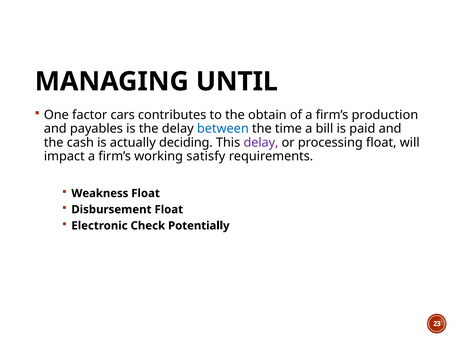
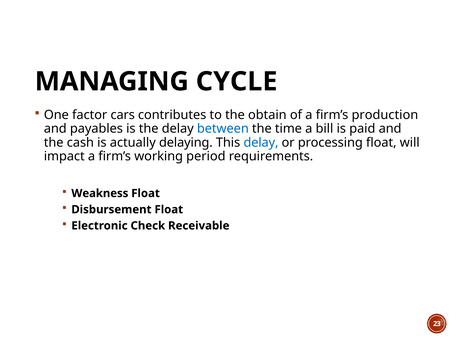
UNTIL: UNTIL -> CYCLE (237, 81)
deciding: deciding -> delaying (186, 142)
delay colour: purple -> blue (261, 142)
satisfy: satisfy -> period (206, 156)
Potentially: Potentially -> Receivable (199, 225)
